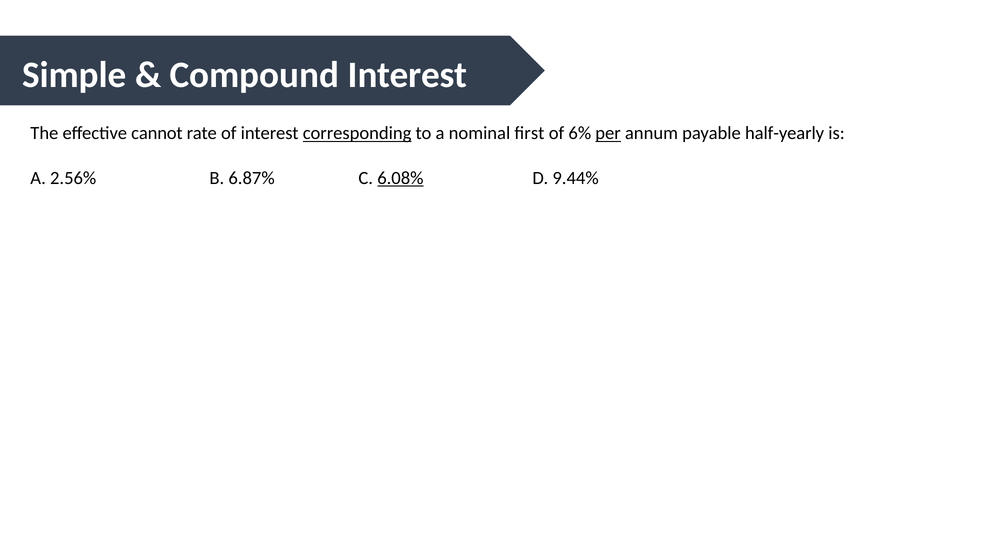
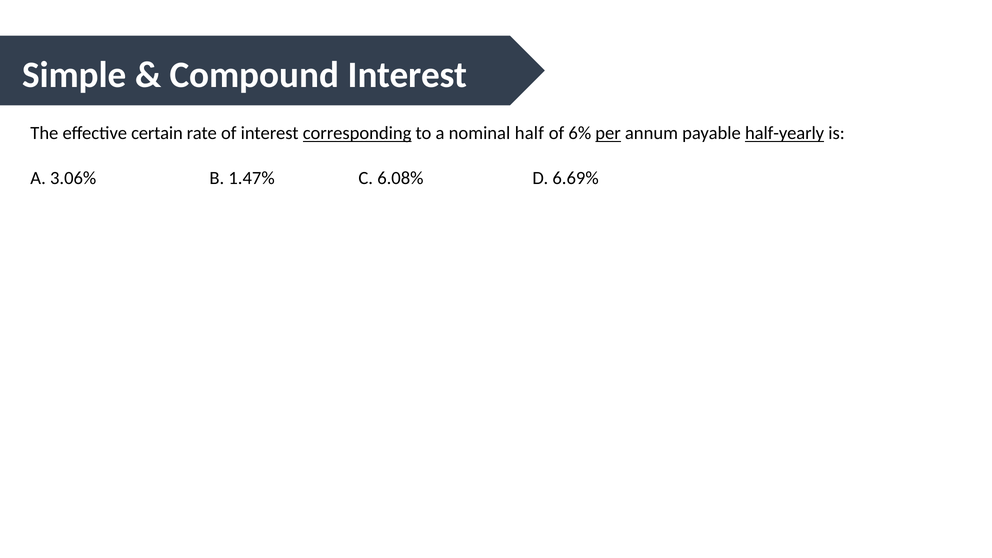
cannot: cannot -> certain (157, 133)
ﬁrst: ﬁrst -> half (529, 133)
half-yearly underline: none -> present (785, 133)
2.56%: 2.56% -> 3.06% (73, 178)
6.87%: 6.87% -> 1.47% (252, 178)
6.08% underline: present -> none (400, 178)
9.44%: 9.44% -> 6.69% (576, 178)
